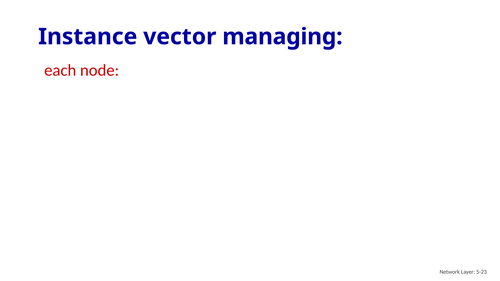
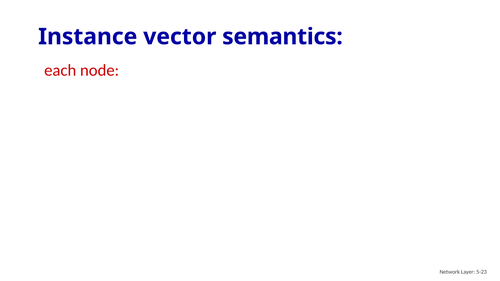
managing: managing -> semantics (282, 37)
